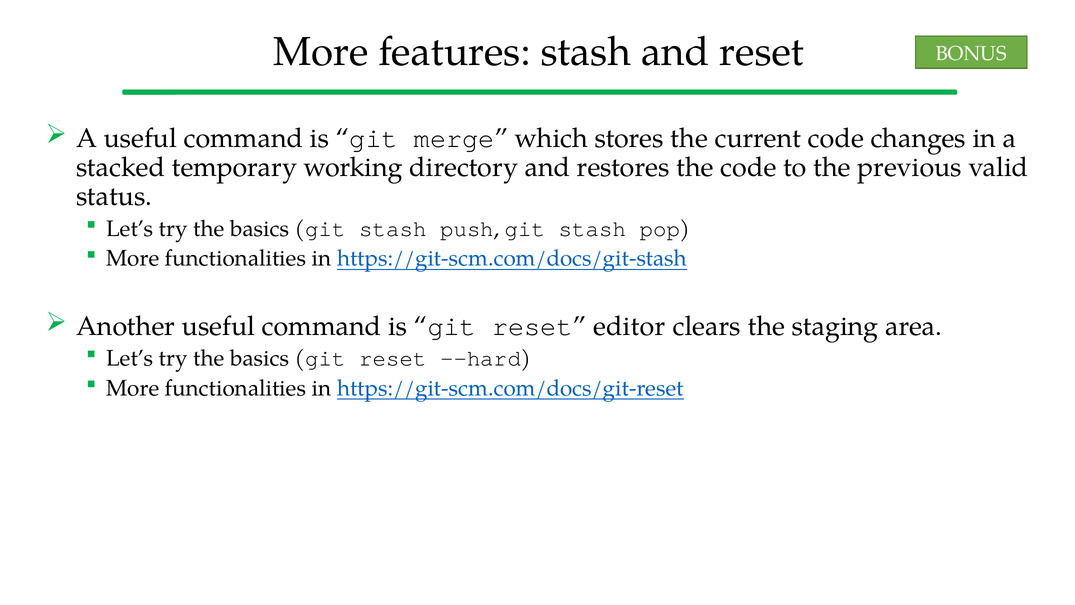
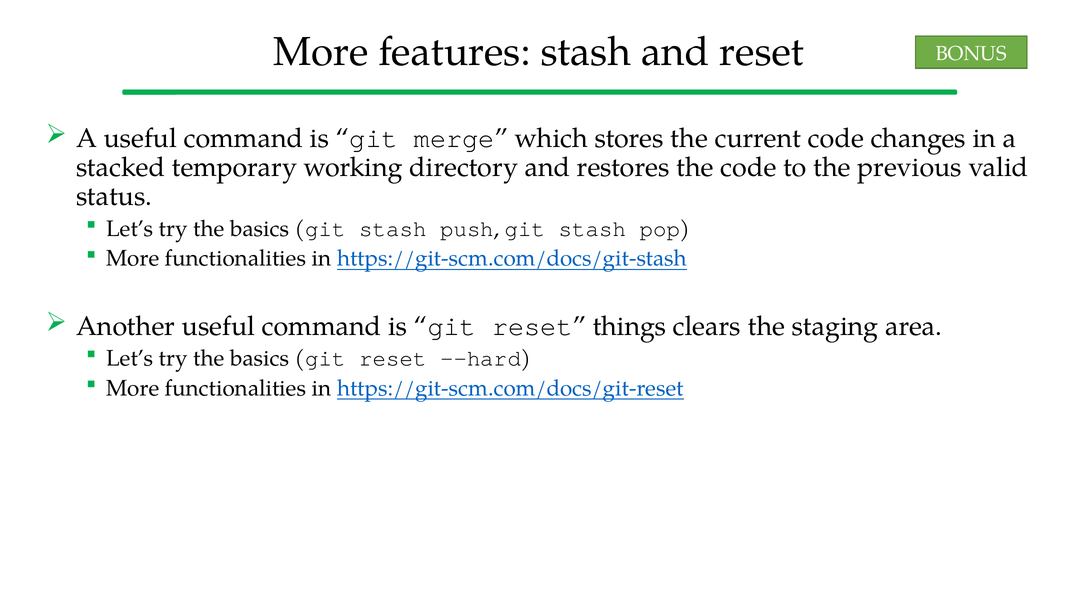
editor: editor -> things (630, 326)
